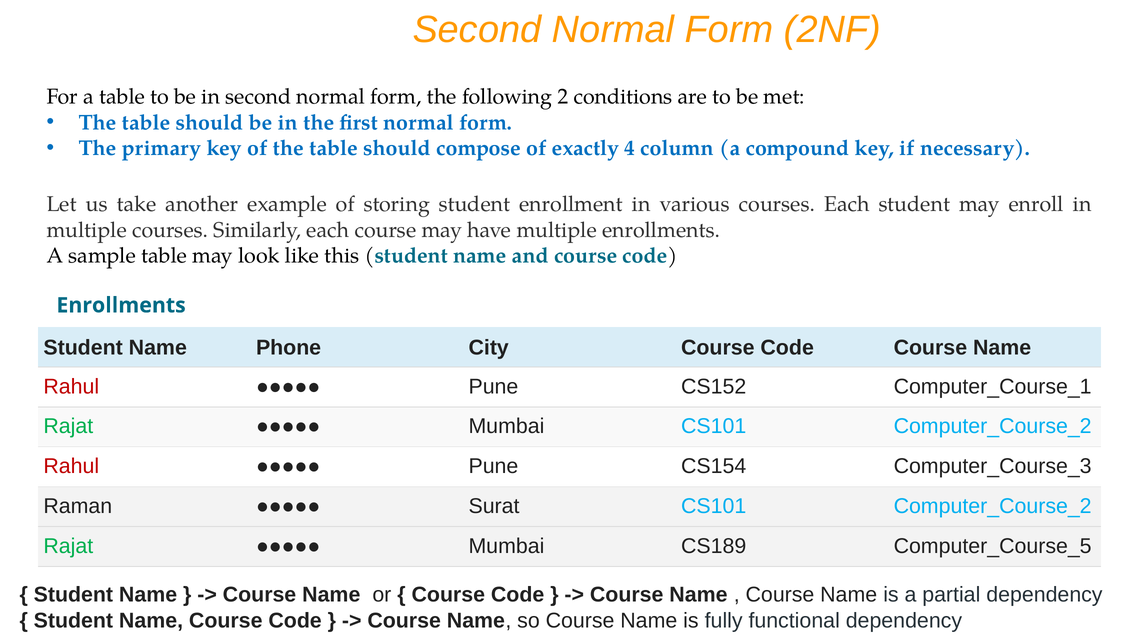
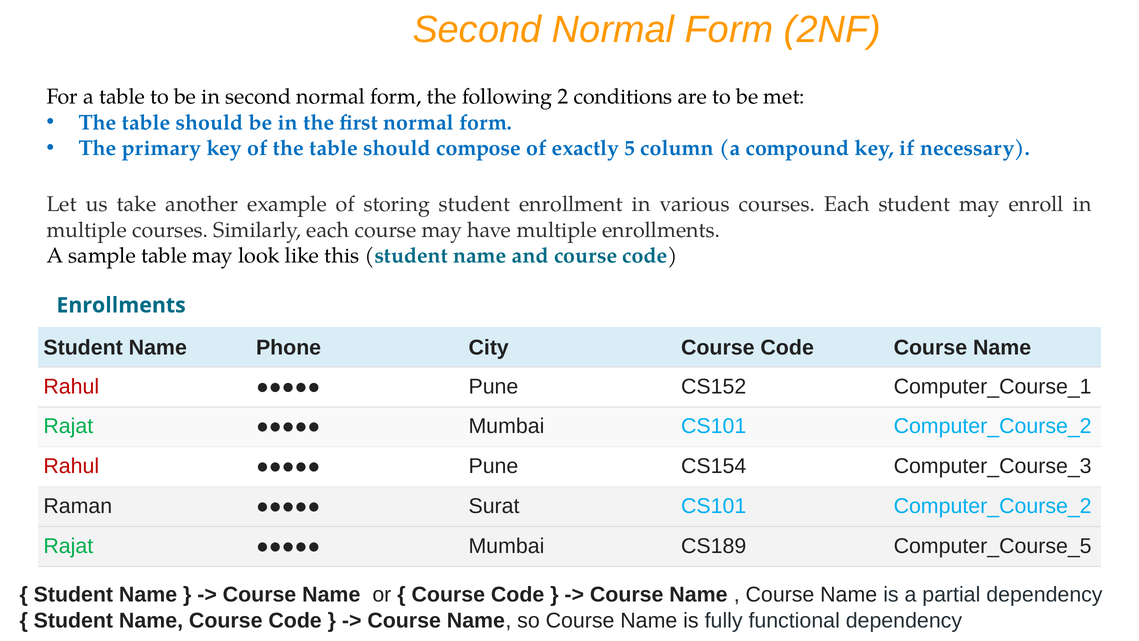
4: 4 -> 5 (630, 148)
